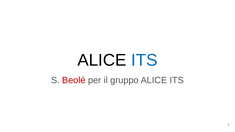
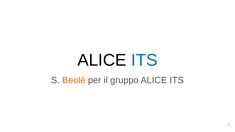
Beolé colour: red -> orange (74, 80)
